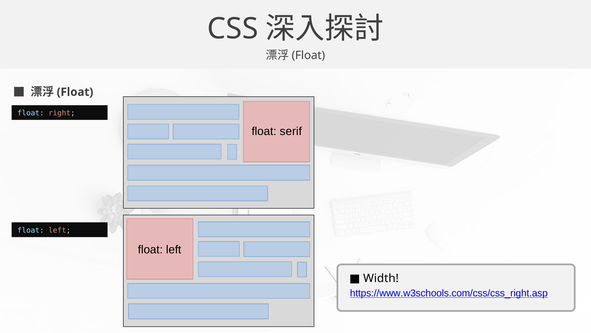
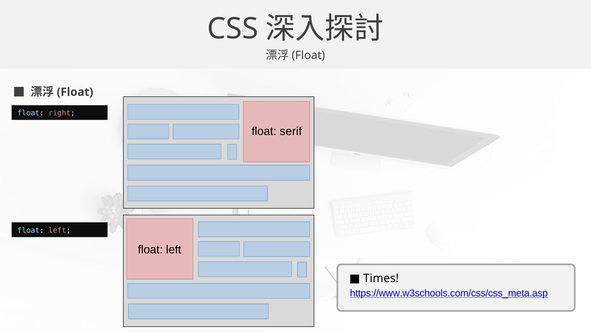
Width: Width -> Times (381, 278)
https://www.w3schools.com/css/css_right.asp: https://www.w3schools.com/css/css_right.asp -> https://www.w3schools.com/css/css_meta.asp (449, 293)
